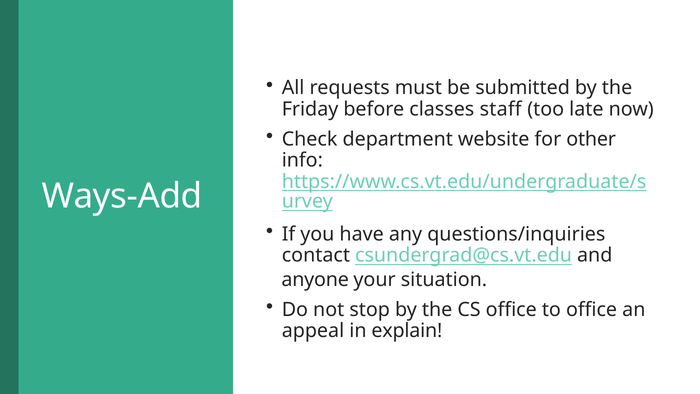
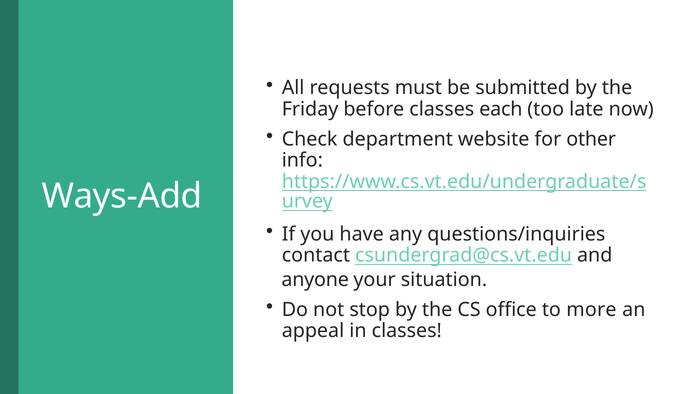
staff: staff -> each (501, 109)
to office: office -> more (591, 309)
in explain: explain -> classes (407, 331)
